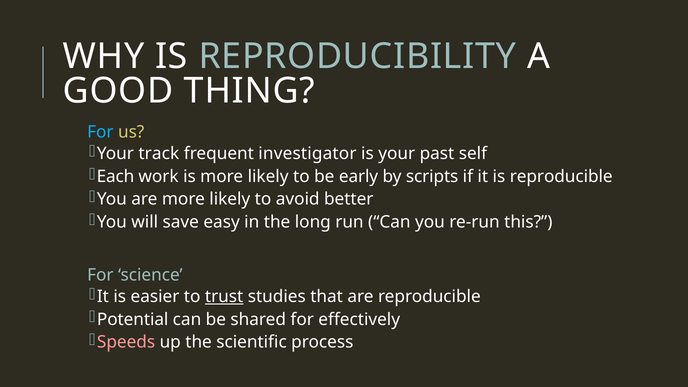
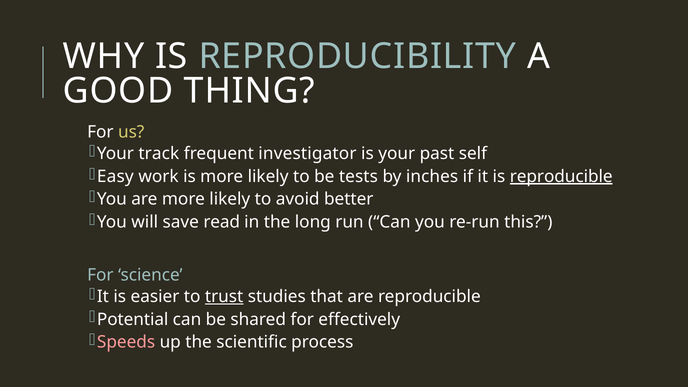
For colour: light blue -> white (100, 132)
Each: Each -> Easy (115, 176)
early: early -> tests (358, 176)
scripts: scripts -> inches (432, 176)
reproducible underline: none -> present (561, 176)
easy: easy -> read (222, 222)
